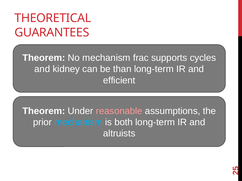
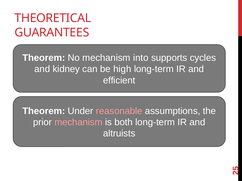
frac: frac -> into (141, 58)
than: than -> high (122, 69)
mechanism colour: light blue -> pink (78, 123)
